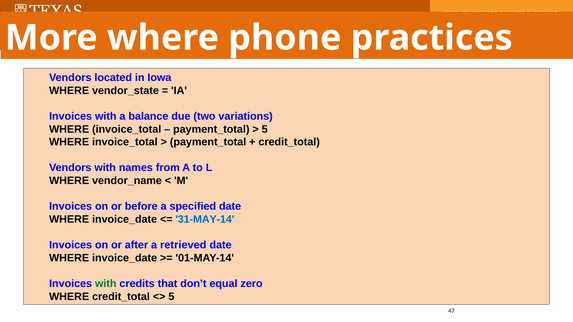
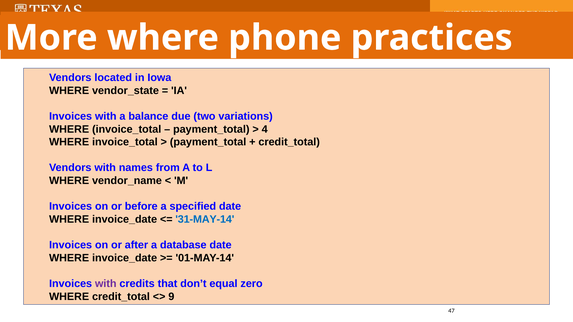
5: 5 -> 4 (265, 129)
retrieved: retrieved -> database (183, 245)
with colour: green -> purple (106, 284)
5: 5 -> 9 (171, 297)
